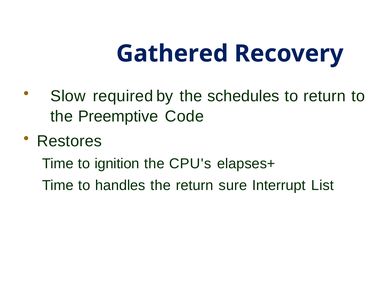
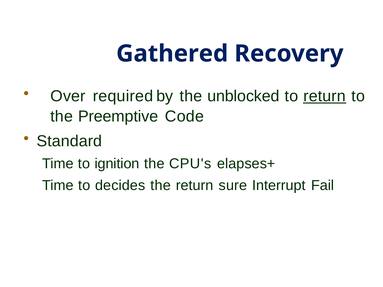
Slow: Slow -> Over (68, 96)
schedules: schedules -> unblocked (243, 96)
return underline: none -> present (325, 96)
Restores: Restores -> Standard (69, 141)
handles: handles -> decides (120, 185)
List: List -> Fail (323, 185)
